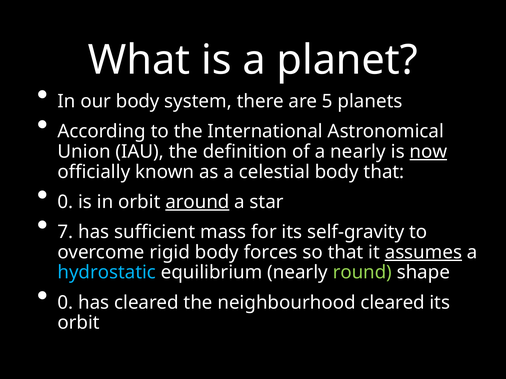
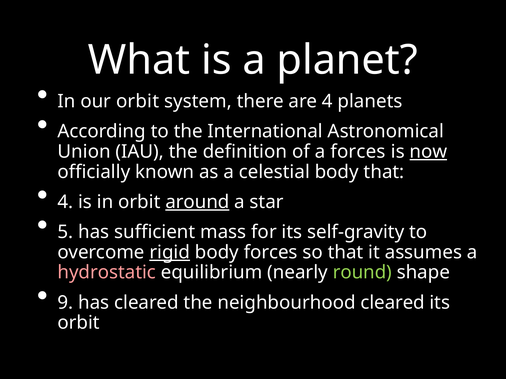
our body: body -> orbit (138, 102)
are 5: 5 -> 4 (327, 102)
a nearly: nearly -> forces (358, 152)
0: 0 -> 4 (65, 202)
7: 7 -> 5 (65, 232)
rigid underline: none -> present (170, 253)
assumes underline: present -> none (423, 253)
hydrostatic colour: light blue -> pink (107, 273)
0: 0 -> 9 (65, 303)
